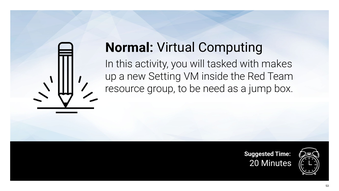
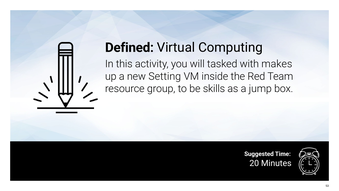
Normal: Normal -> Defined (129, 47)
need: need -> skills (214, 89)
